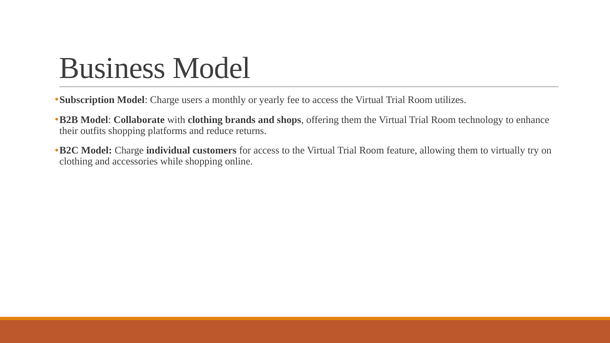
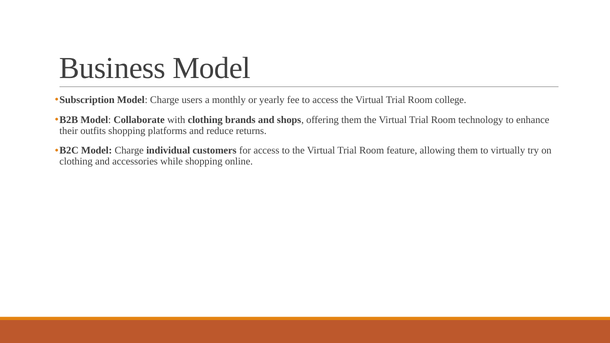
utilizes: utilizes -> college (451, 100)
